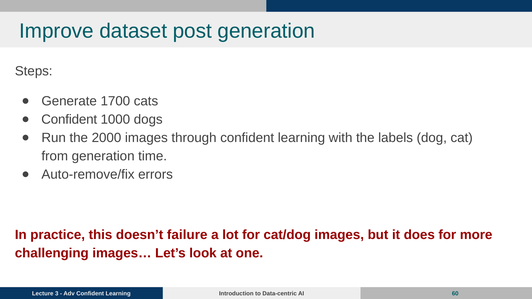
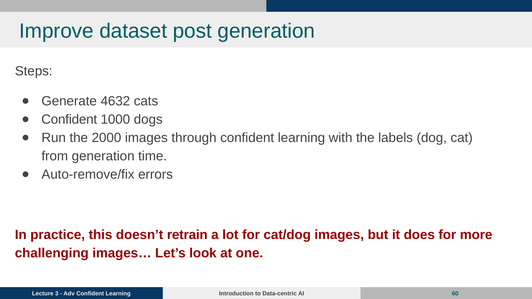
1700: 1700 -> 4632 (115, 101)
failure: failure -> retrain (187, 235)
